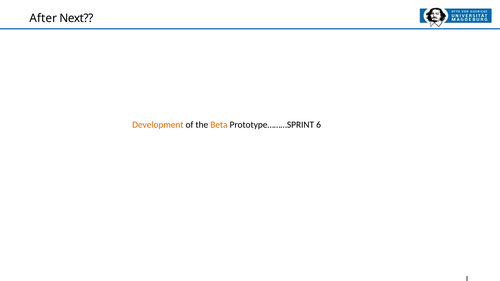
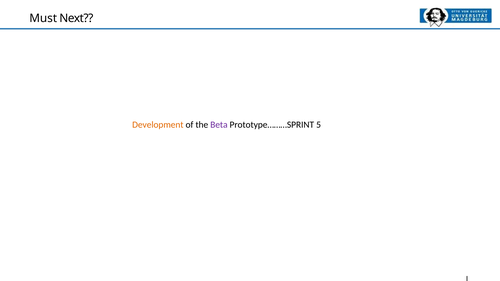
After: After -> Must (43, 18)
Beta colour: orange -> purple (219, 125)
6: 6 -> 5 (319, 125)
